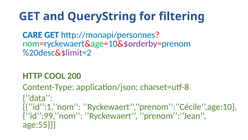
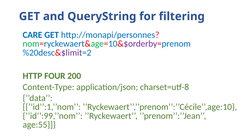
COOL: COOL -> FOUR (55, 76)
